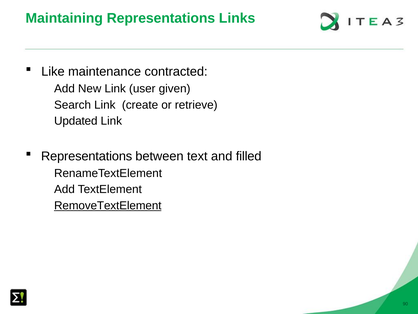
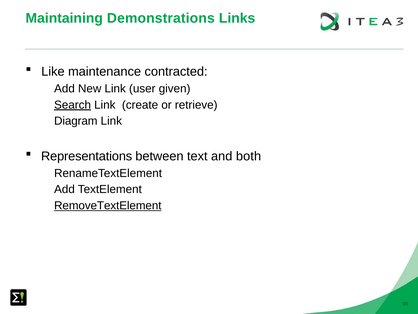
Maintaining Representations: Representations -> Demonstrations (161, 18)
Search underline: none -> present (73, 105)
Updated: Updated -> Diagram (76, 121)
filled: filled -> both (249, 156)
